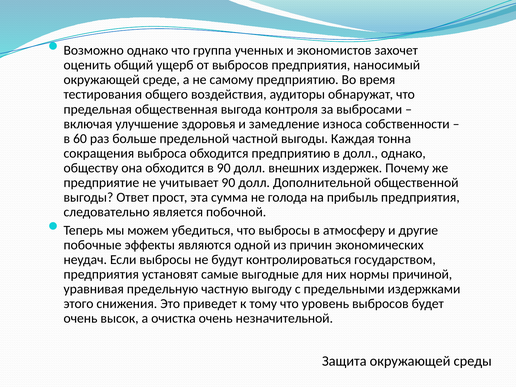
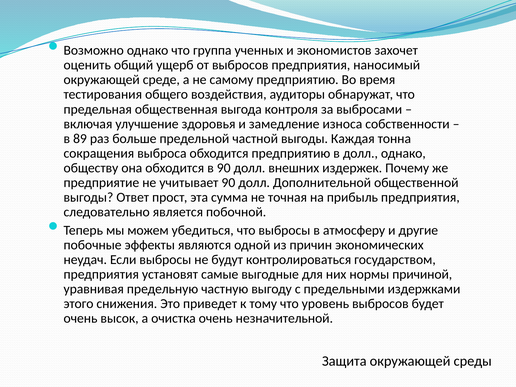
60: 60 -> 89 (80, 139)
голода: голода -> точная (287, 197)
